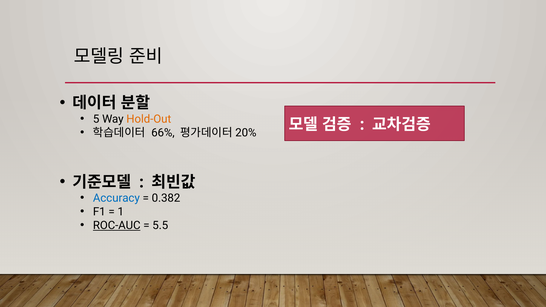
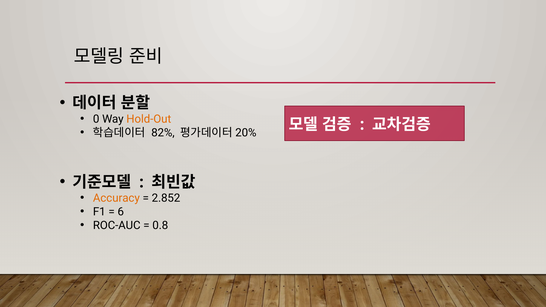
5: 5 -> 0 (96, 119)
66%: 66% -> 82% (163, 133)
Accuracy colour: blue -> orange (116, 198)
0.382: 0.382 -> 2.852 (166, 198)
1: 1 -> 6 (121, 212)
ROC-AUC underline: present -> none (117, 226)
5.5: 5.5 -> 0.8 (160, 226)
